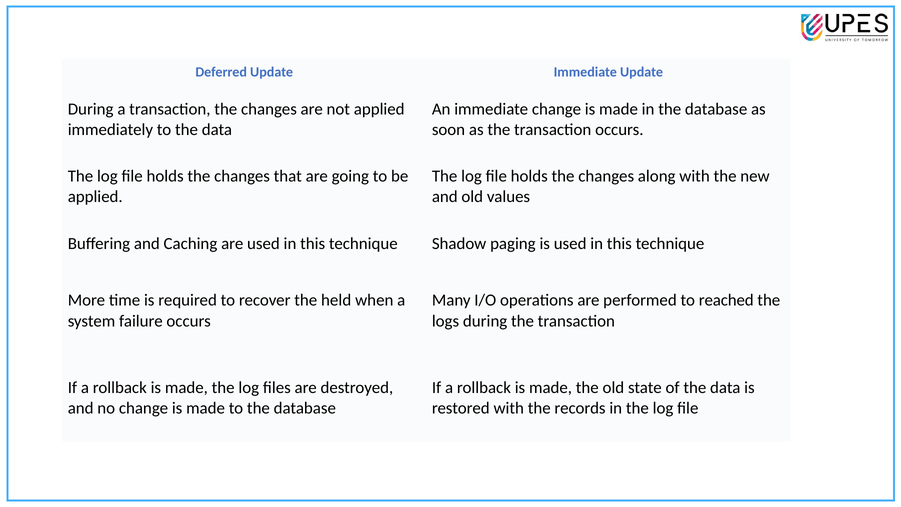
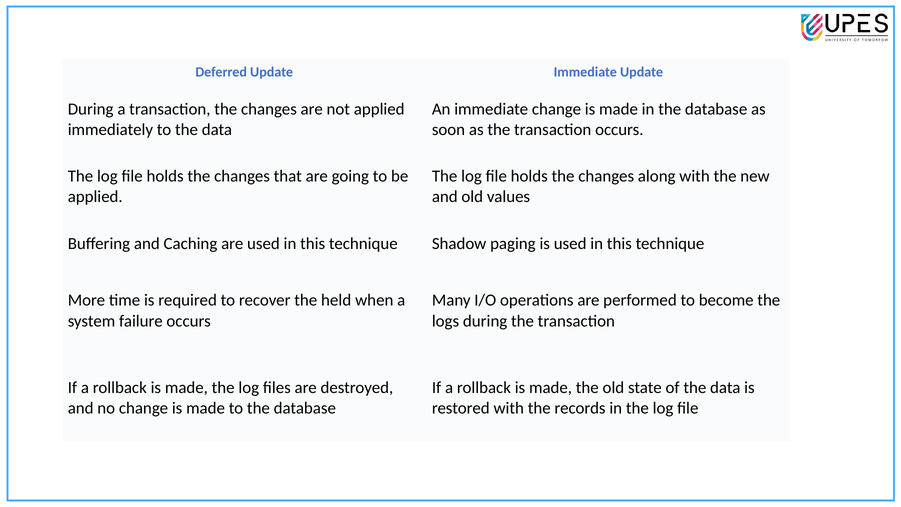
reached: reached -> become (726, 300)
